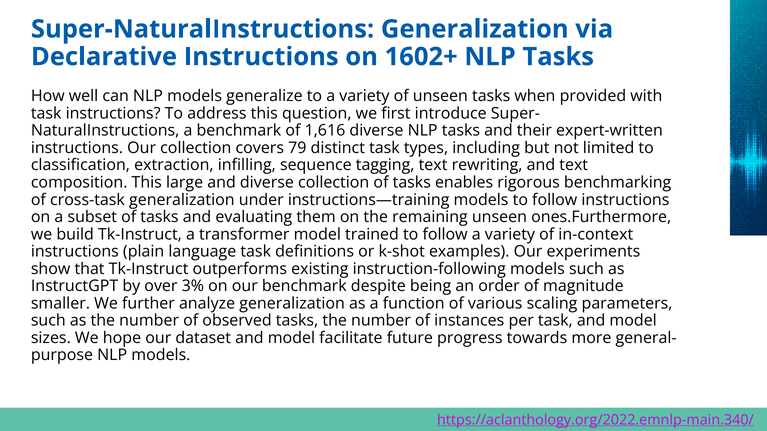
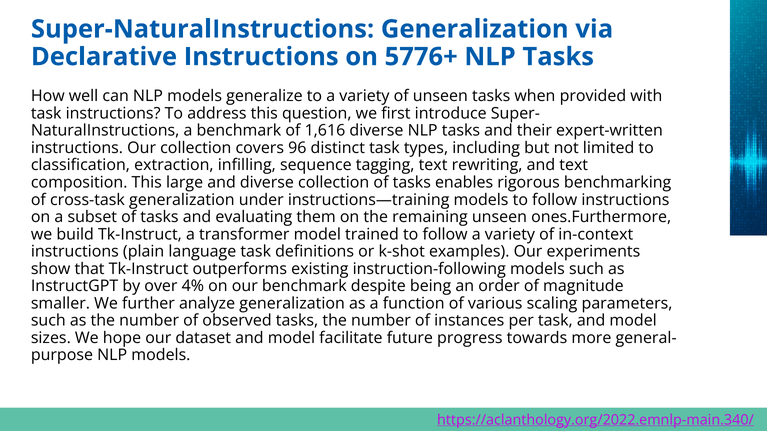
1602+: 1602+ -> 5776+ (421, 57)
79: 79 -> 96 (297, 148)
3%: 3% -> 4% (193, 286)
